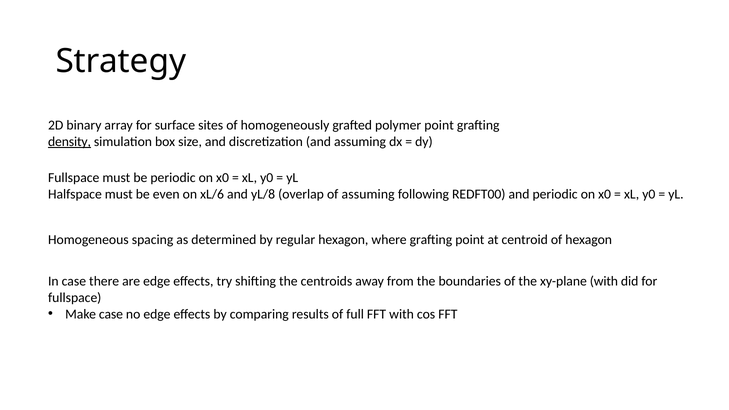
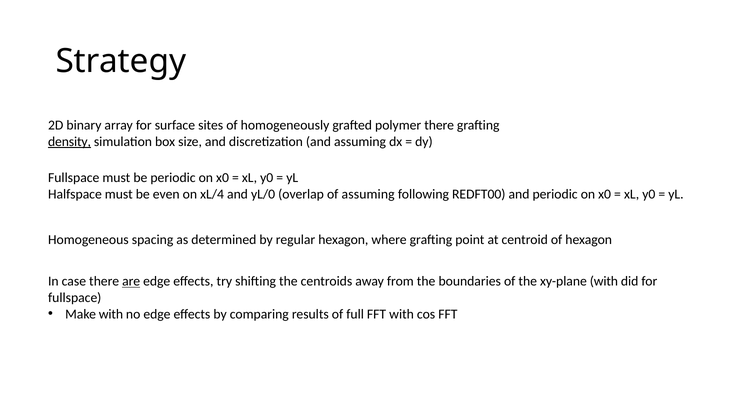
polymer point: point -> there (439, 125)
xL/6: xL/6 -> xL/4 (212, 194)
yL/8: yL/8 -> yL/0 (263, 194)
are underline: none -> present (131, 281)
Make case: case -> with (111, 314)
